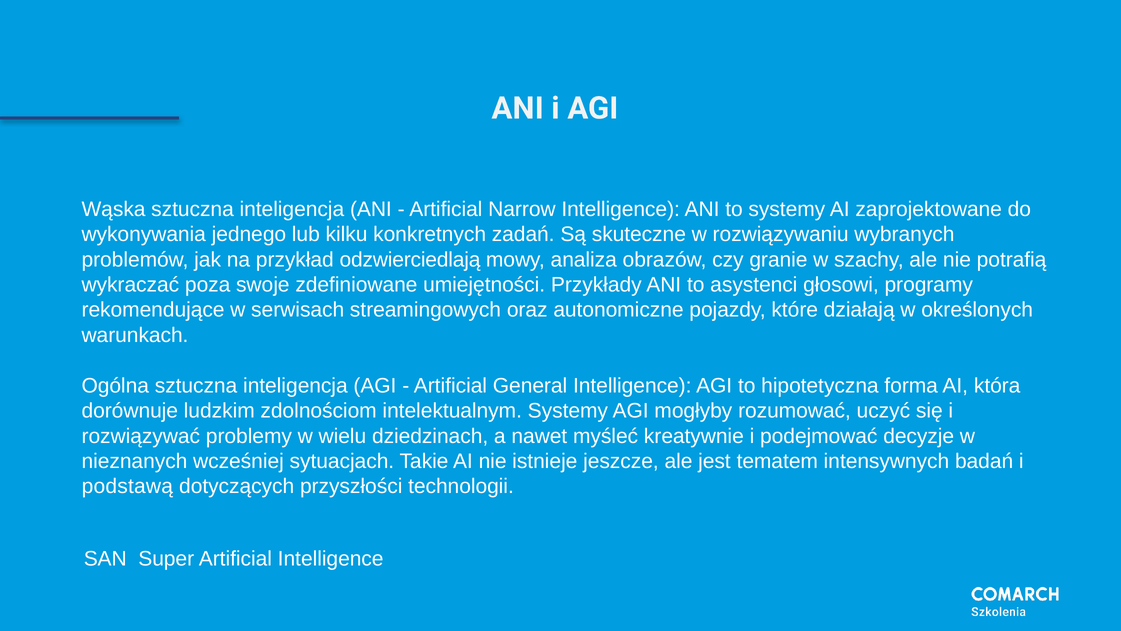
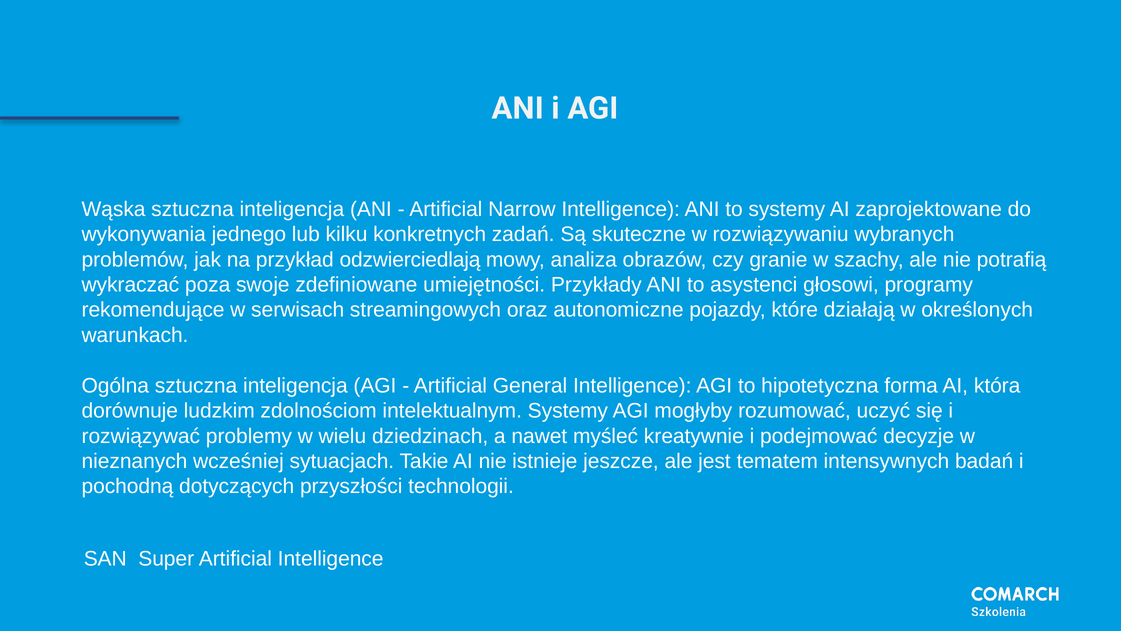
podstawą: podstawą -> pochodną (127, 486)
